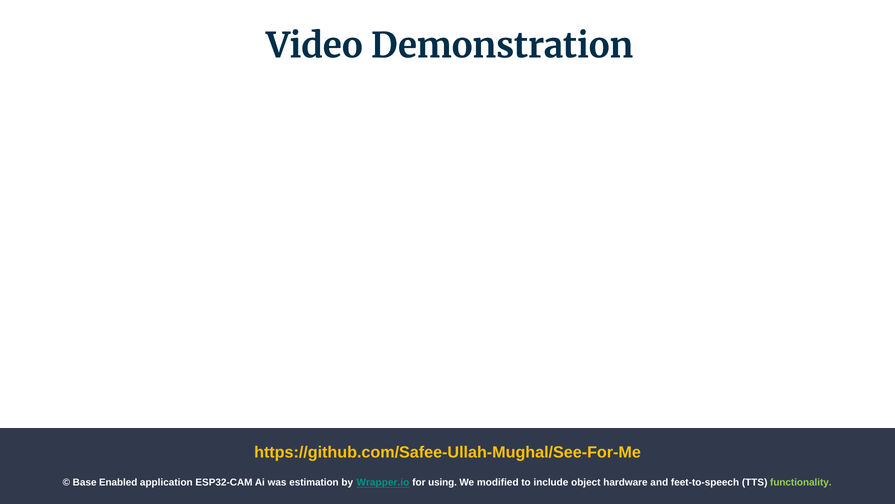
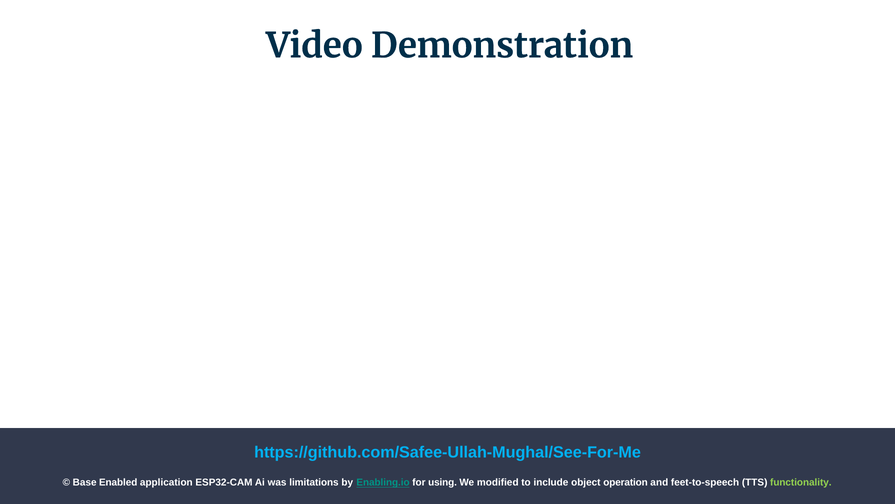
https://github.com/Safee-Ullah-Mughal/See-For-Me colour: yellow -> light blue (448, 452)
estimation: estimation -> limitations (314, 482)
Wrapper.io: Wrapper.io -> Enabling.io (383, 482)
hardware: hardware -> operation (626, 482)
